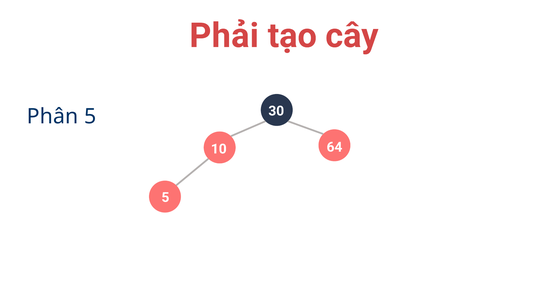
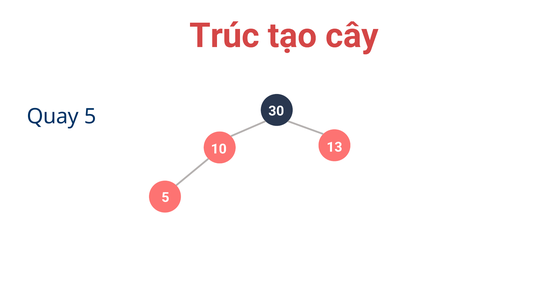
Phải: Phải -> Trúc (224, 36)
Phân: Phân -> Quay (53, 116)
64: 64 -> 13 (334, 147)
